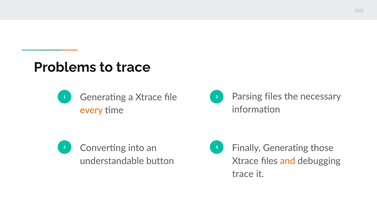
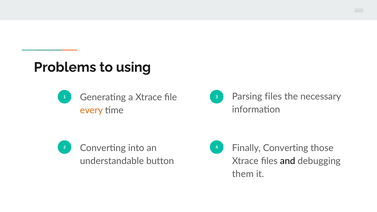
to trace: trace -> using (133, 67)
Finally Generating: Generating -> Converting (286, 148)
and colour: orange -> black (288, 161)
trace: trace -> them (243, 174)
